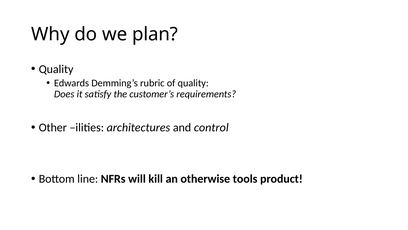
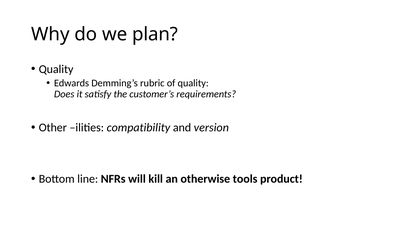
architectures: architectures -> compatibility (138, 127)
control: control -> version (211, 127)
